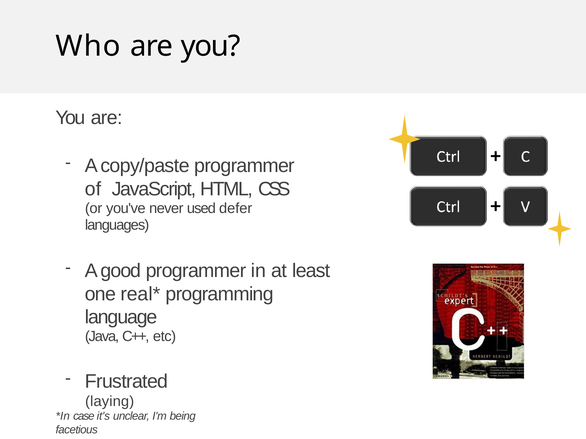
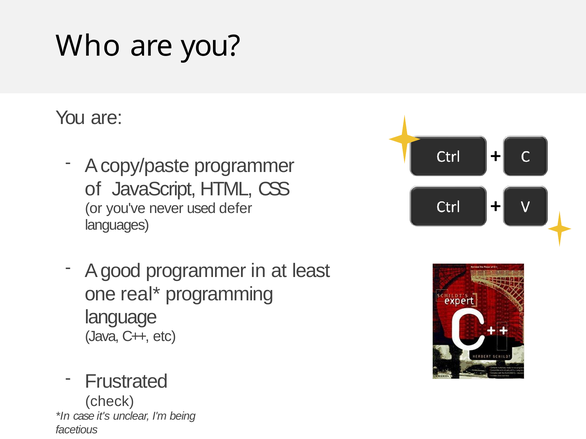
laying: laying -> check (110, 402)
